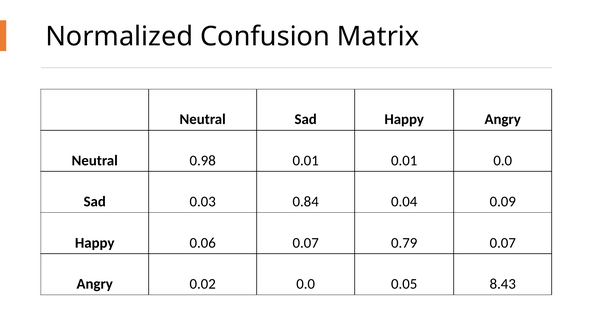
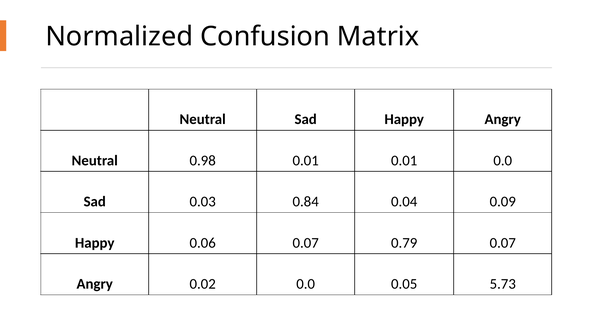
8.43: 8.43 -> 5.73 (503, 284)
